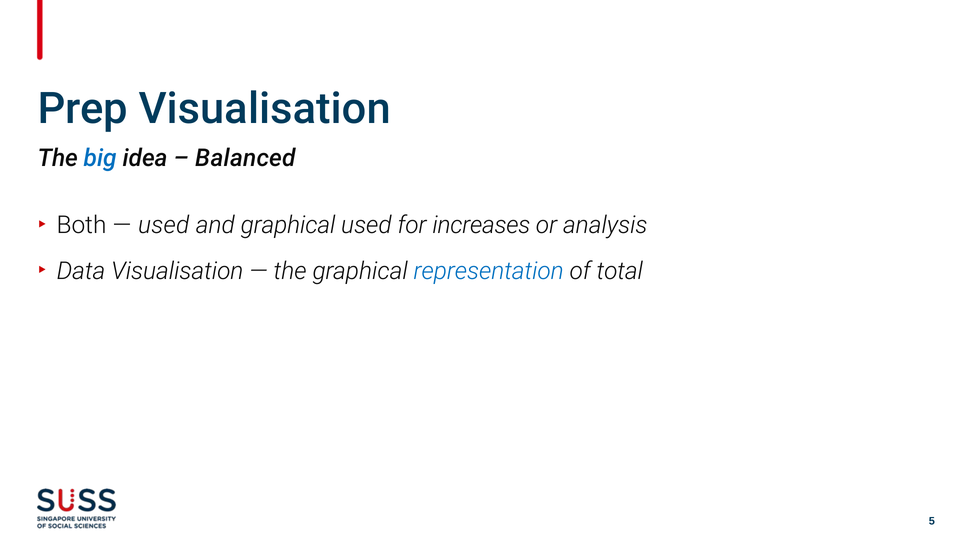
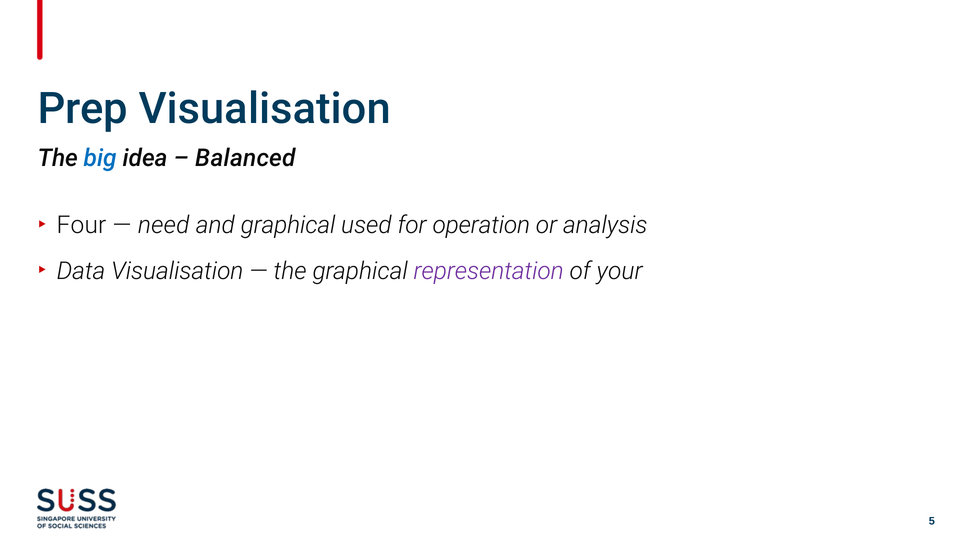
Both: Both -> Four (82, 225)
used: used -> need (164, 225)
increases: increases -> operation (481, 225)
representation colour: blue -> purple (489, 271)
total: total -> your (620, 271)
